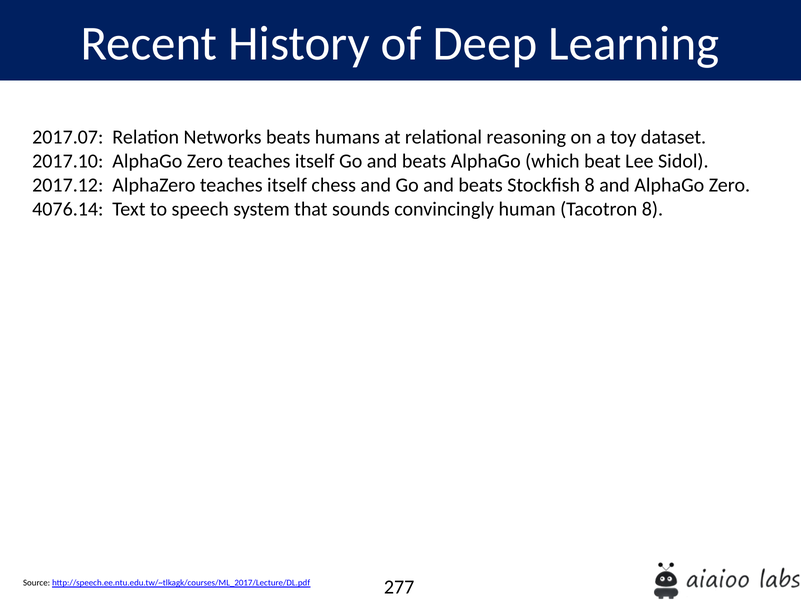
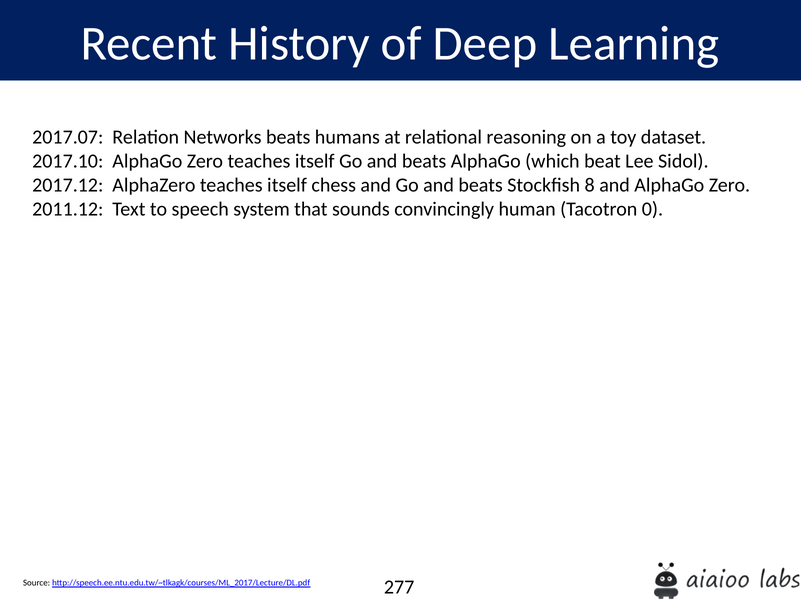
4076.14: 4076.14 -> 2011.12 (68, 210)
Tacotron 8: 8 -> 0 (652, 210)
